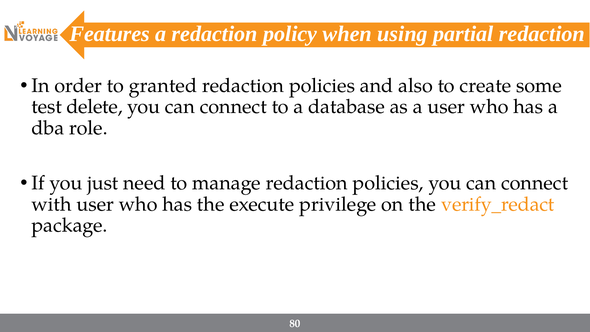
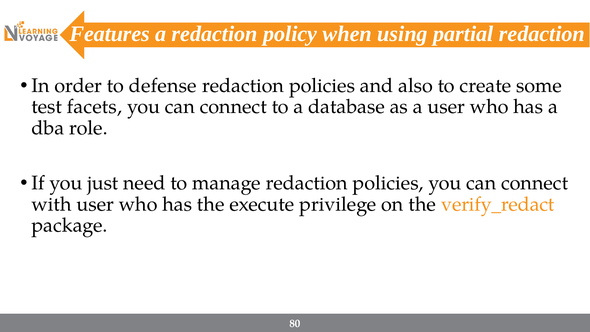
granted: granted -> defense (163, 86)
delete: delete -> facets (94, 107)
